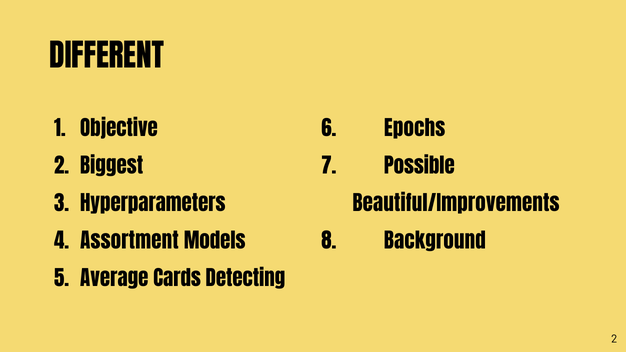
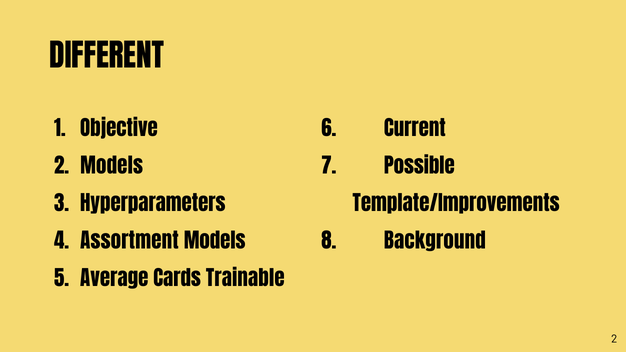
Epochs: Epochs -> Current (415, 129)
Biggest: Biggest -> Models (112, 167)
Beautiful/Improvements: Beautiful/Improvements -> Template/Improvements (456, 204)
Detecting: Detecting -> Trainable (245, 280)
